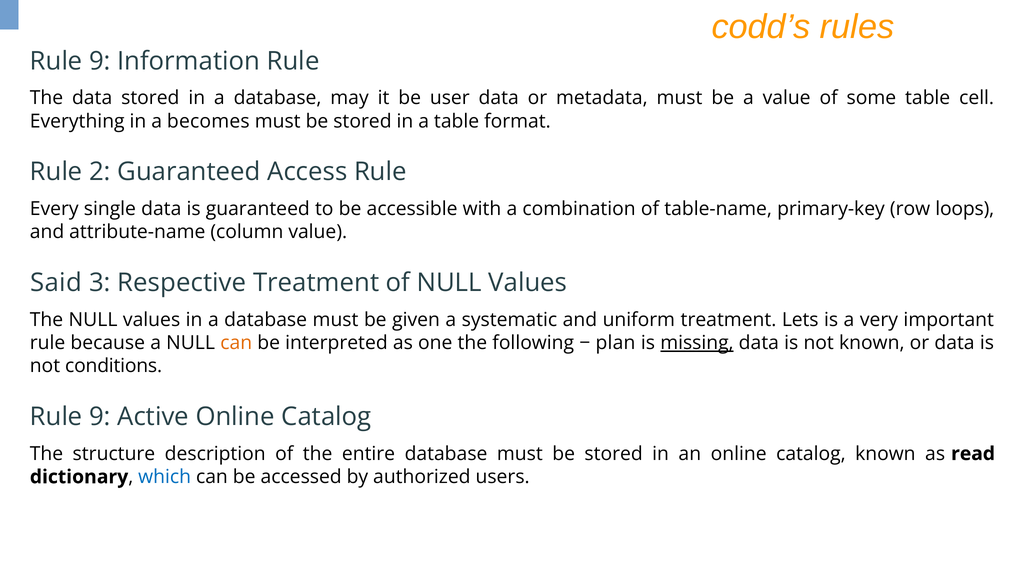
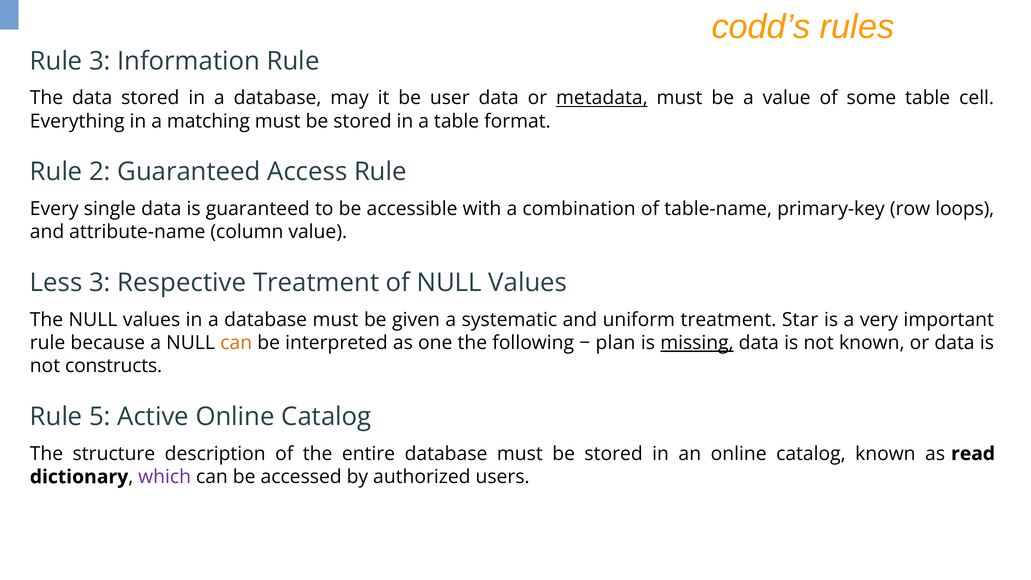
9: 9 -> 3 (100, 61)
metadata underline: none -> present (602, 98)
becomes: becomes -> matching (208, 121)
Said: Said -> Less (56, 283)
Lets: Lets -> Star (800, 320)
conditions: conditions -> constructs (114, 366)
9: 9 -> 5 (100, 417)
which colour: blue -> purple (165, 477)
